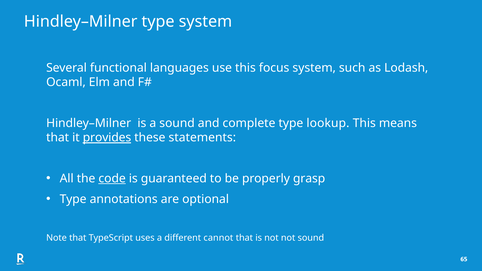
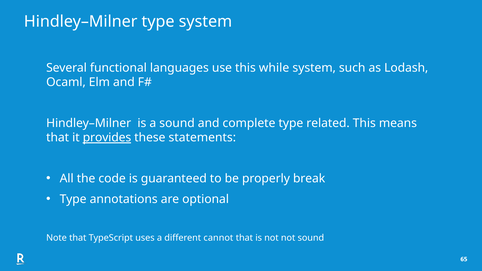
focus: focus -> while (274, 68)
lookup: lookup -> related (328, 123)
code underline: present -> none (112, 179)
grasp: grasp -> break (309, 179)
